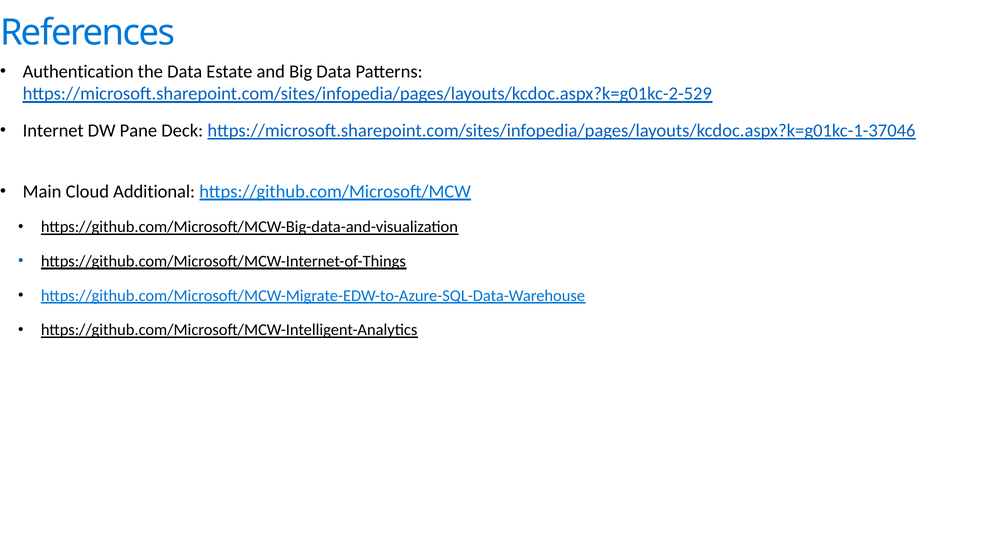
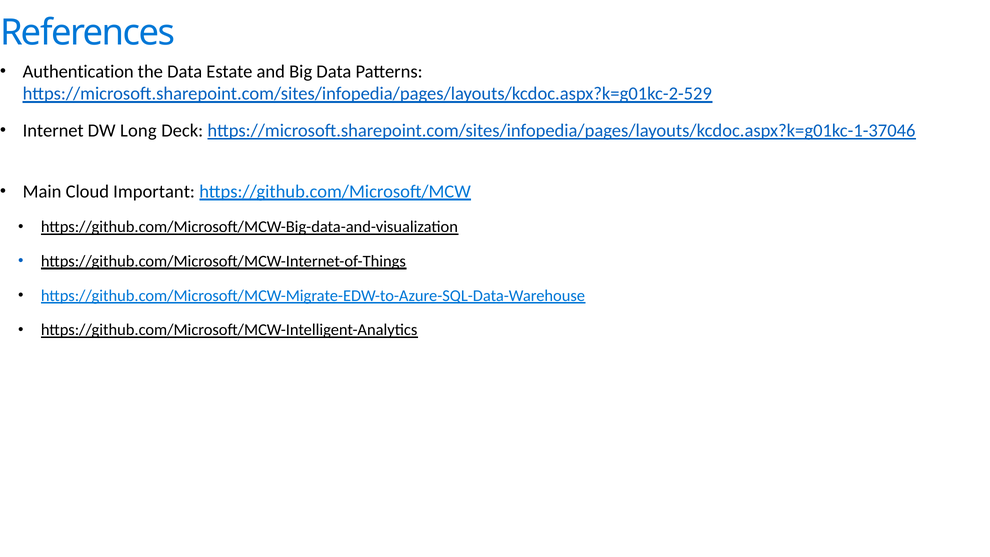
Pane: Pane -> Long (138, 131)
Additional: Additional -> Important (154, 191)
